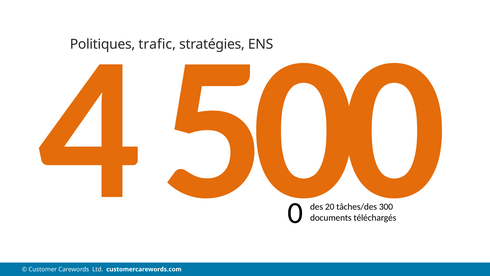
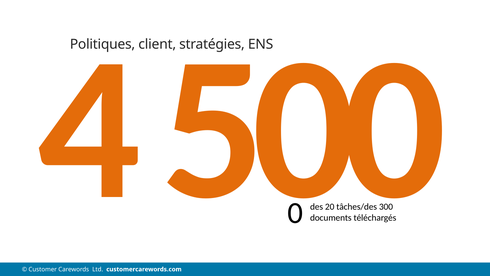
trafic: trafic -> client (157, 44)
